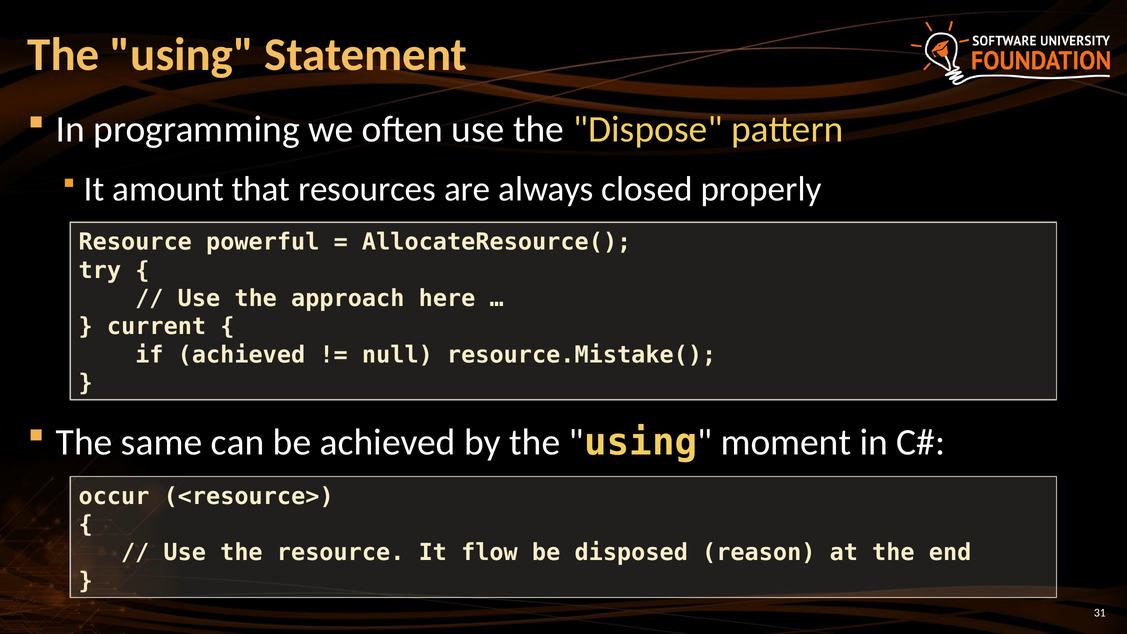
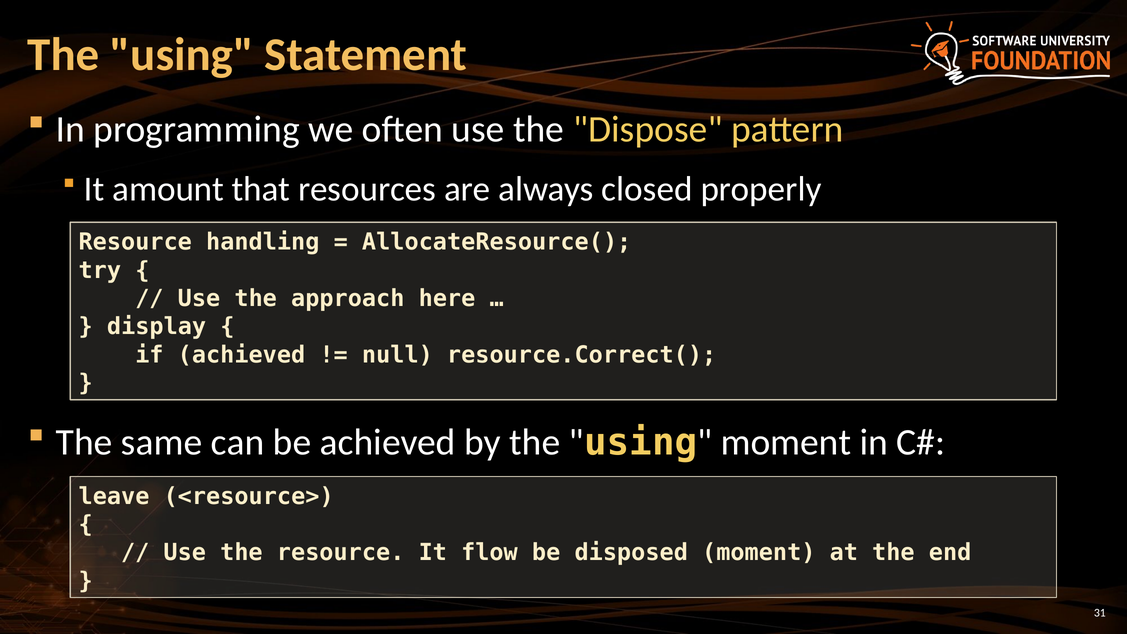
powerful: powerful -> handling (263, 242)
current: current -> display (157, 327)
resource.Mistake(: resource.Mistake( -> resource.Correct( (582, 355)
occur: occur -> leave (114, 496)
disposed reason: reason -> moment (759, 553)
